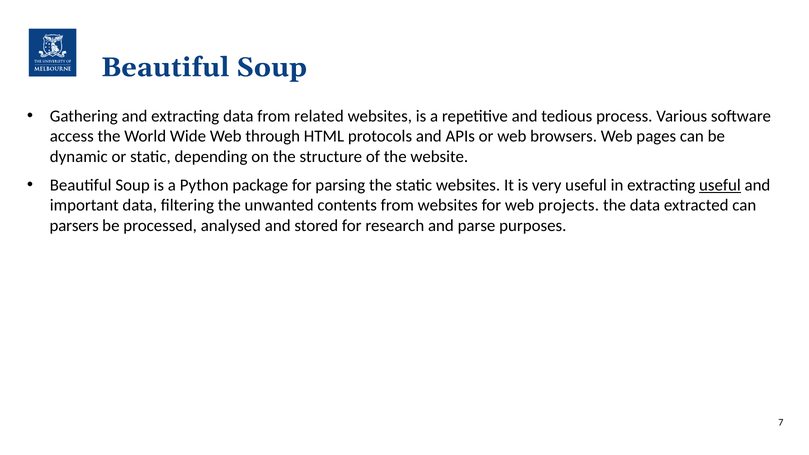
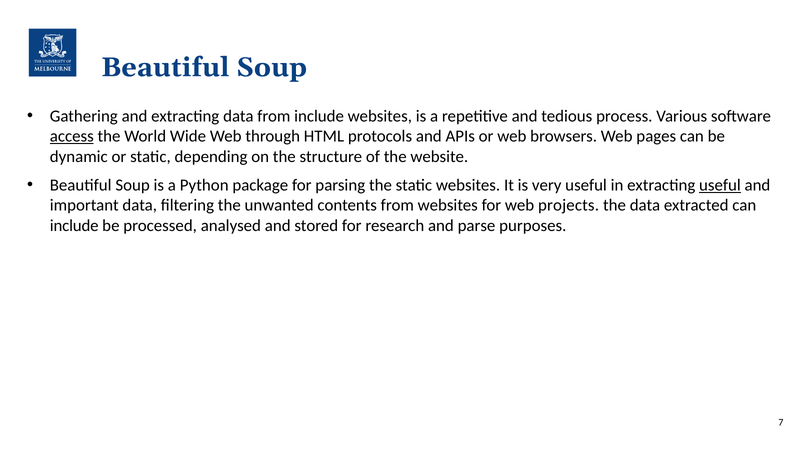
from related: related -> include (319, 116)
access underline: none -> present (72, 136)
parsers: parsers -> include (74, 226)
